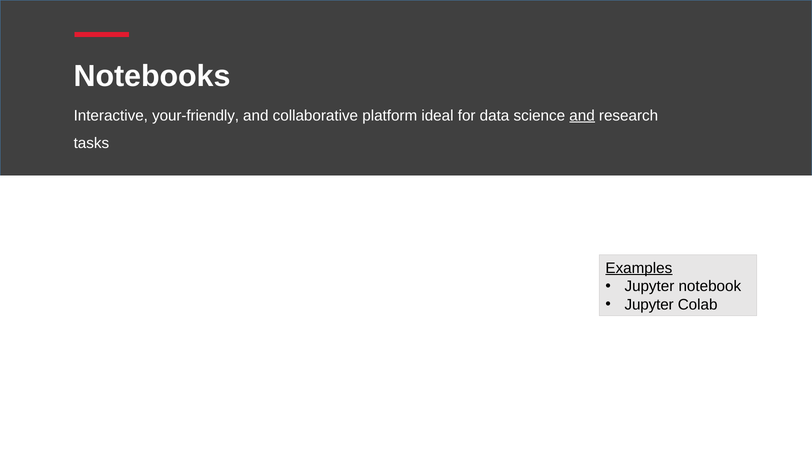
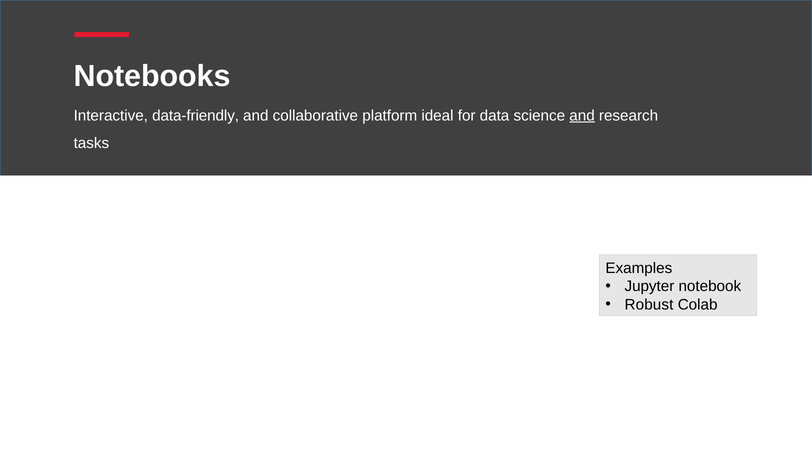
your-friendly: your-friendly -> data-friendly (196, 116)
Examples underline: present -> none (639, 268)
Jupyter: Jupyter -> Robust (649, 304)
